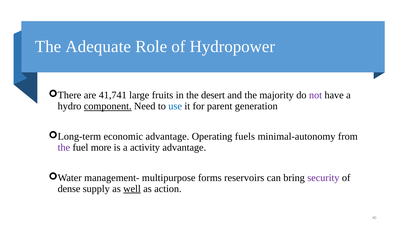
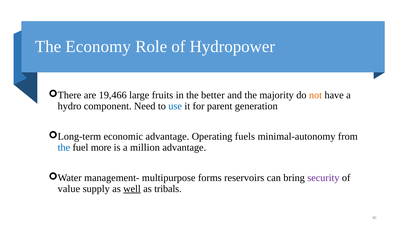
Adequate: Adequate -> Economy (98, 47)
41,741: 41,741 -> 19,466 (113, 95)
desert: desert -> better (213, 95)
not colour: purple -> orange (315, 95)
component underline: present -> none (108, 106)
the colour: purple -> blue (64, 148)
activity: activity -> million (145, 148)
dense: dense -> value (69, 189)
action: action -> tribals (168, 189)
